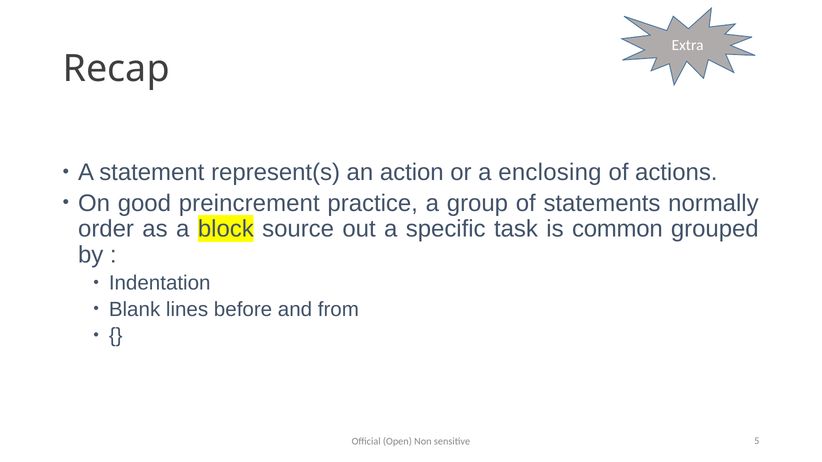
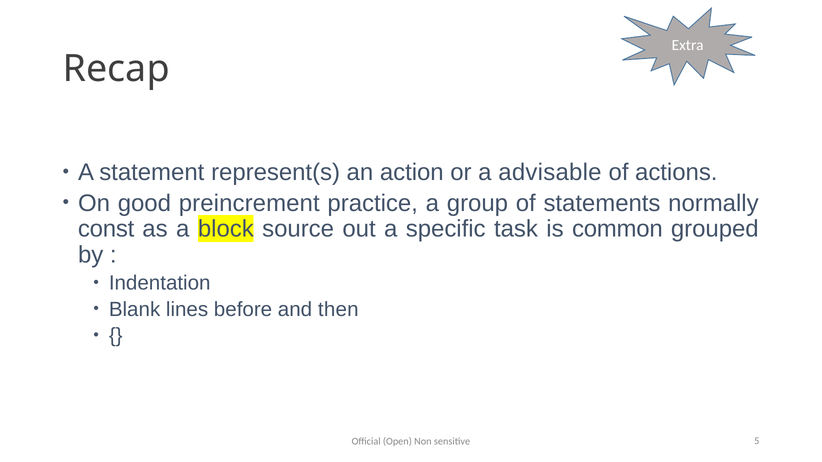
enclosing: enclosing -> advisable (550, 173)
order: order -> const (106, 229)
from: from -> then (338, 310)
